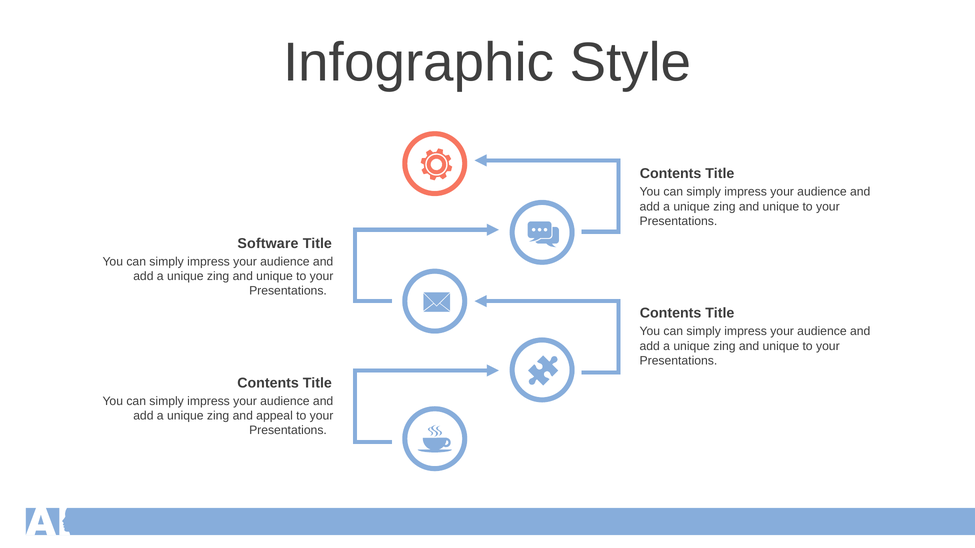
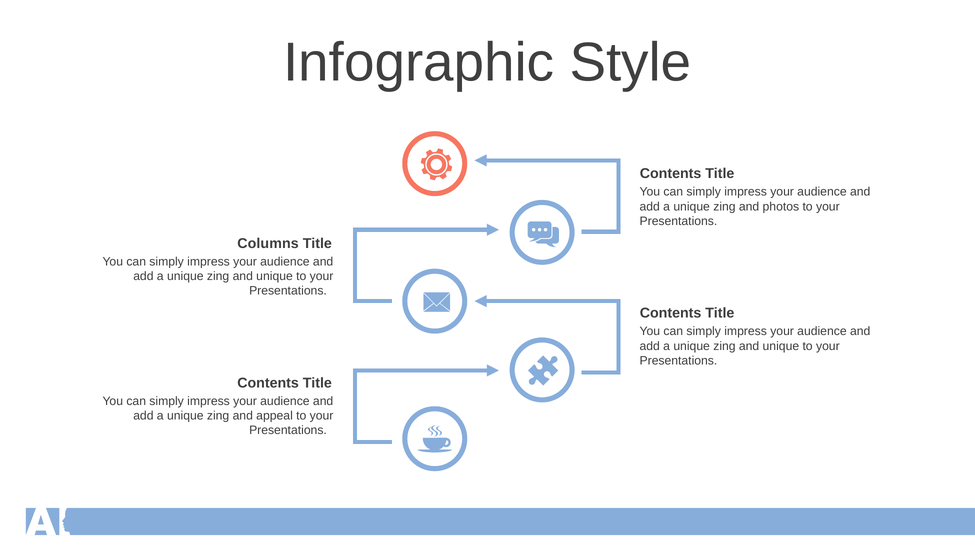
unique: unique -> photos (781, 207)
Software: Software -> Columns (268, 244)
